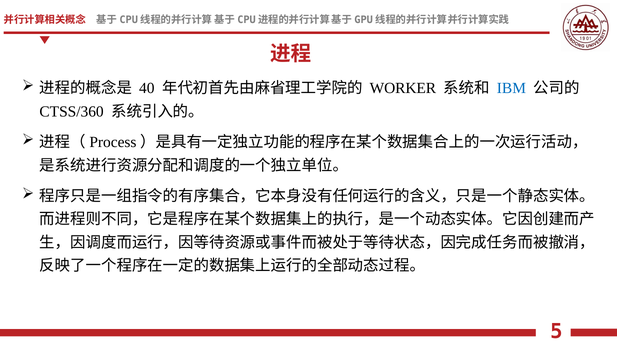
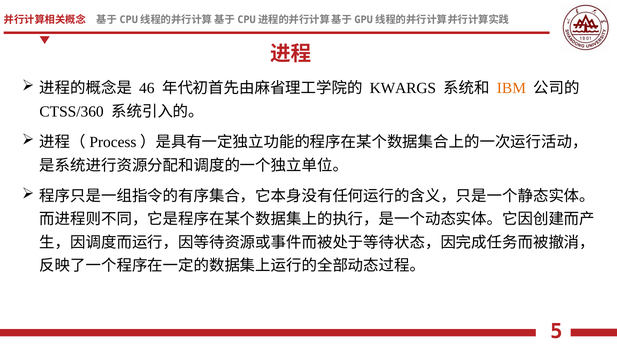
40: 40 -> 46 (147, 88)
WORKER: WORKER -> KWARGS (403, 88)
IBM colour: blue -> orange (511, 88)
